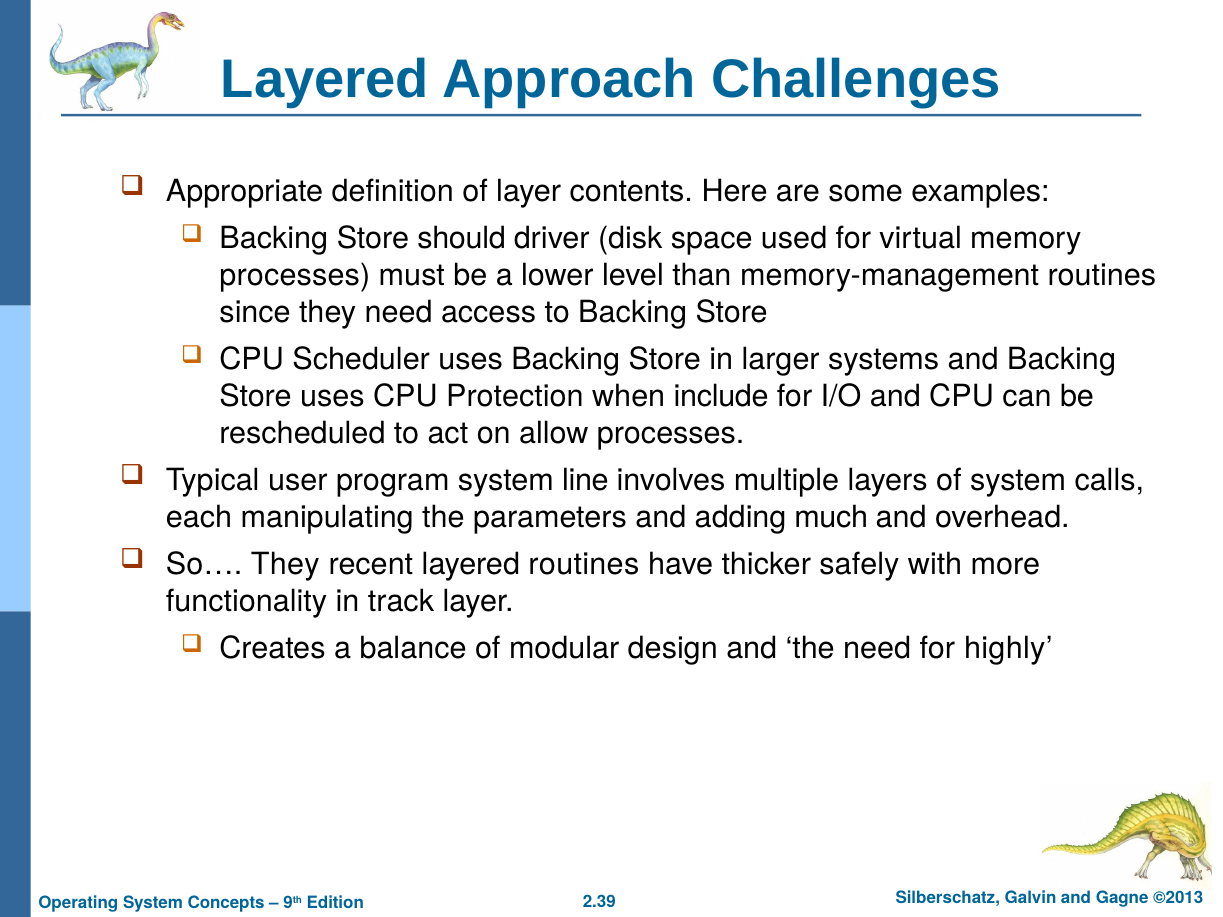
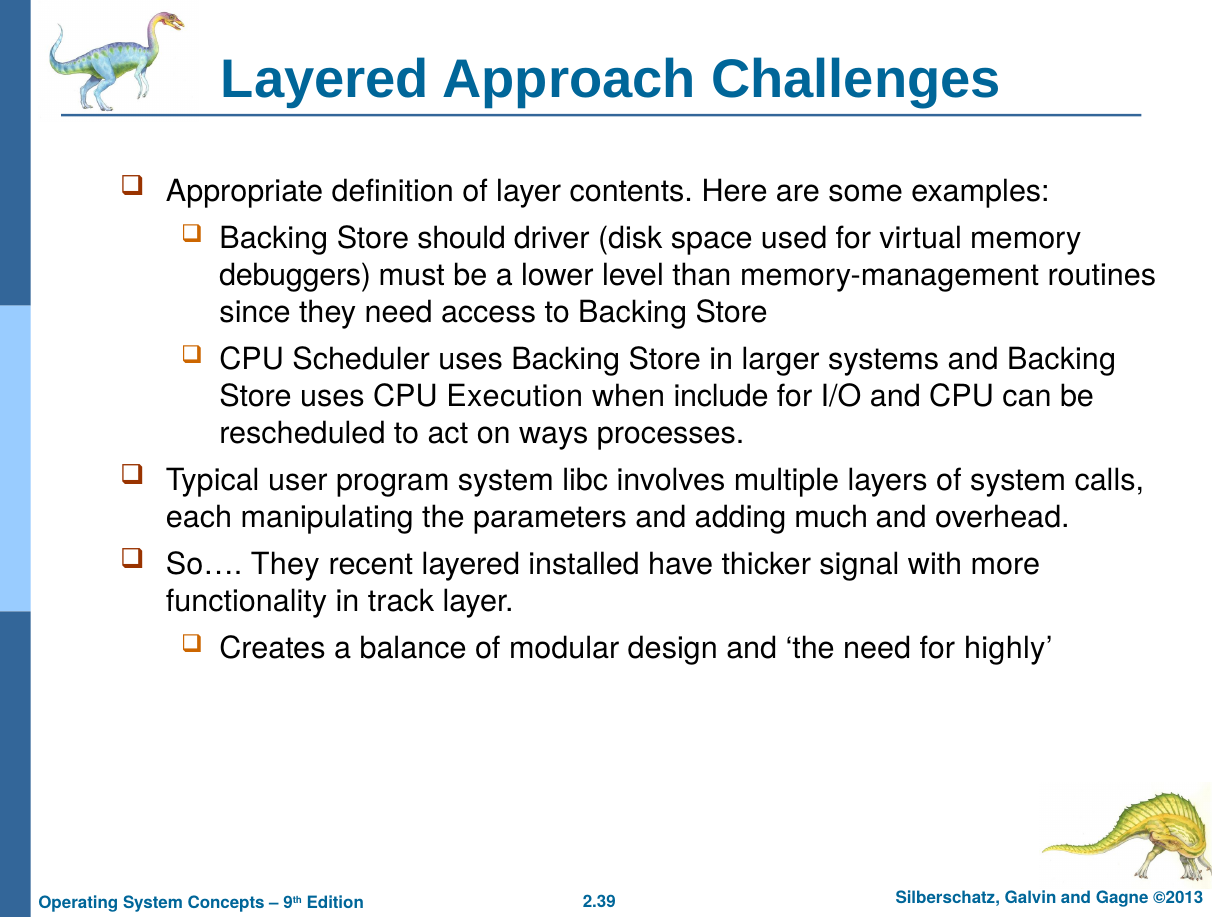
processes: processes -> debuggers (295, 276)
Protection: Protection -> Execution (515, 396)
allow: allow -> ways (554, 433)
line: line -> libc (585, 480)
layered routines: routines -> installed (584, 565)
safely: safely -> signal (859, 565)
